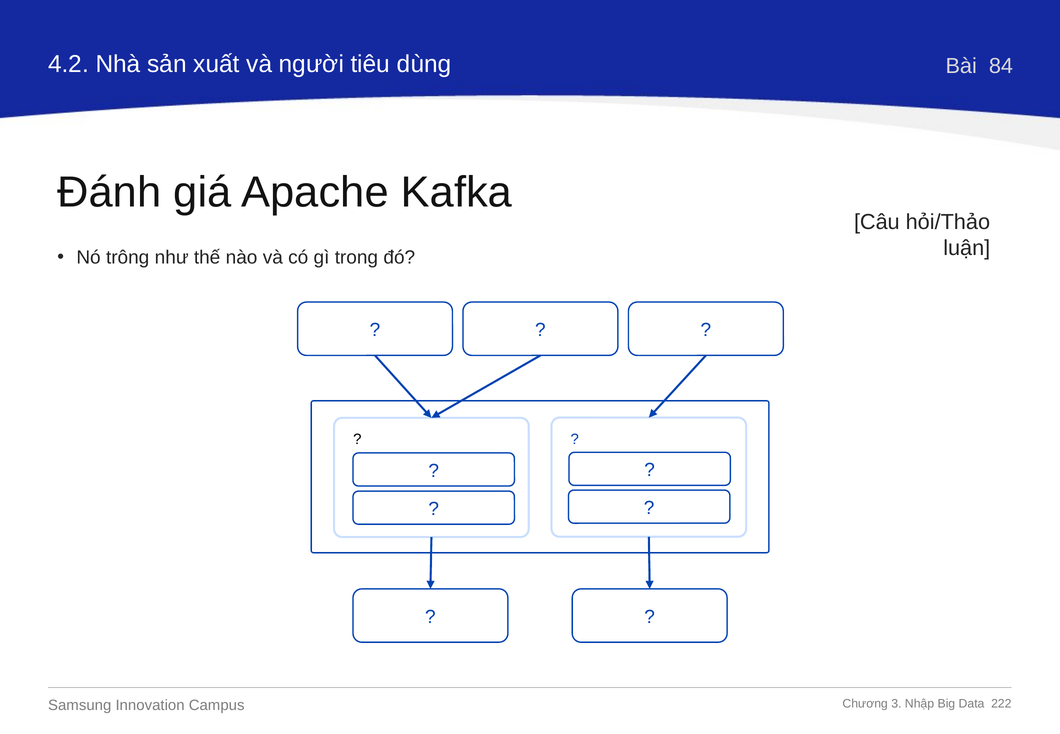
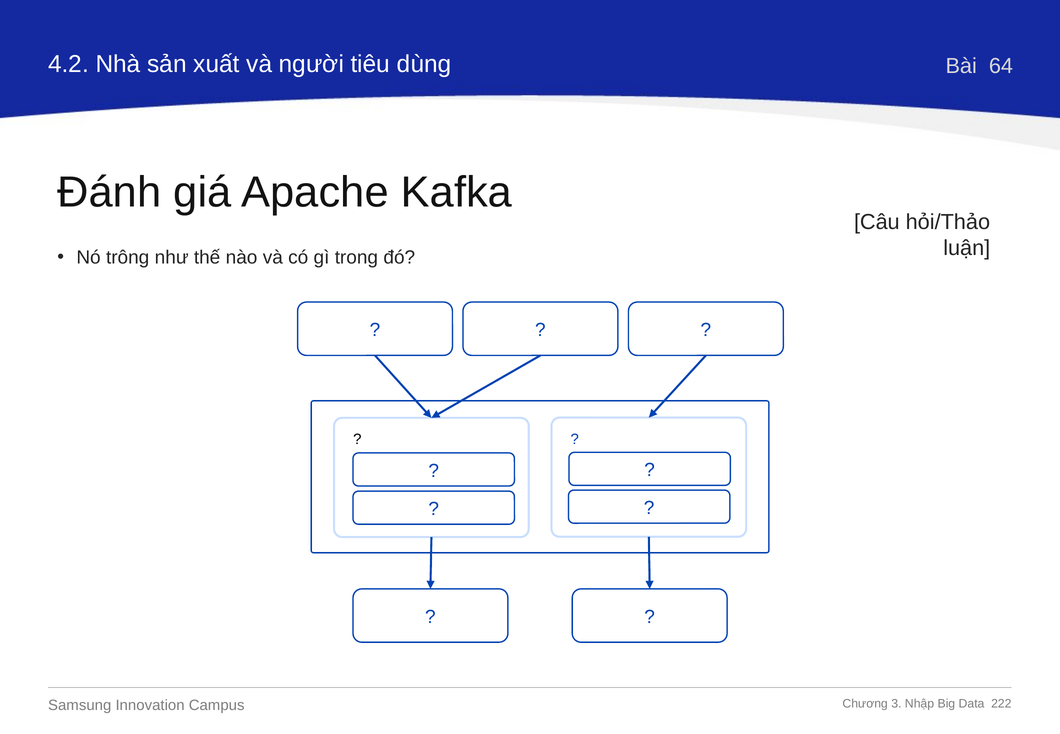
84: 84 -> 64 (1001, 66)
